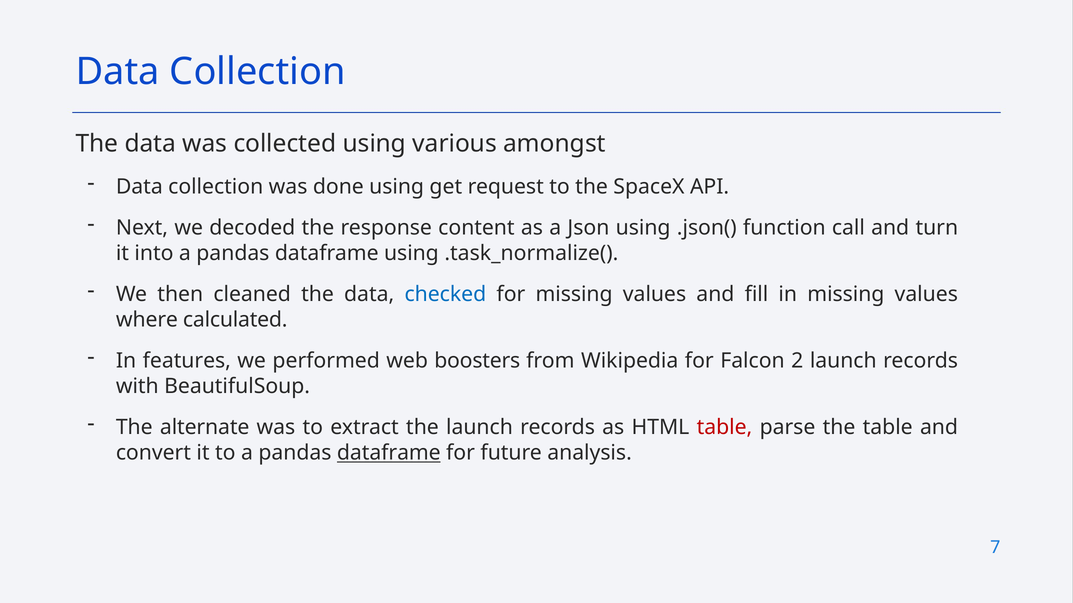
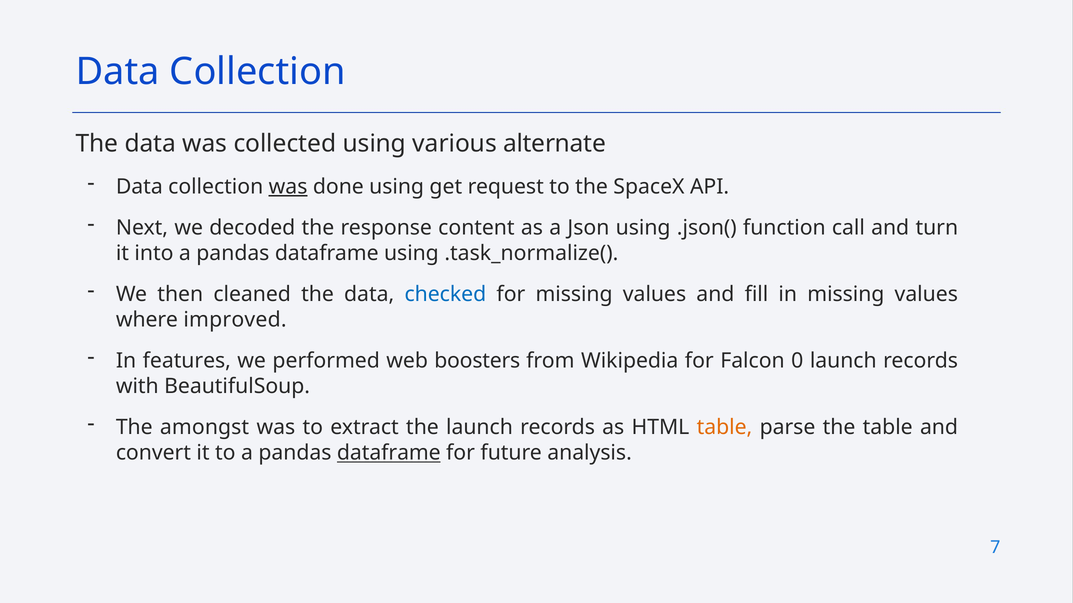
amongst: amongst -> alternate (555, 144)
was underline: none -> present (288, 187)
calculated: calculated -> improved (235, 320)
2: 2 -> 0 (797, 361)
alternate: alternate -> amongst (205, 428)
table colour: red -> orange (724, 428)
